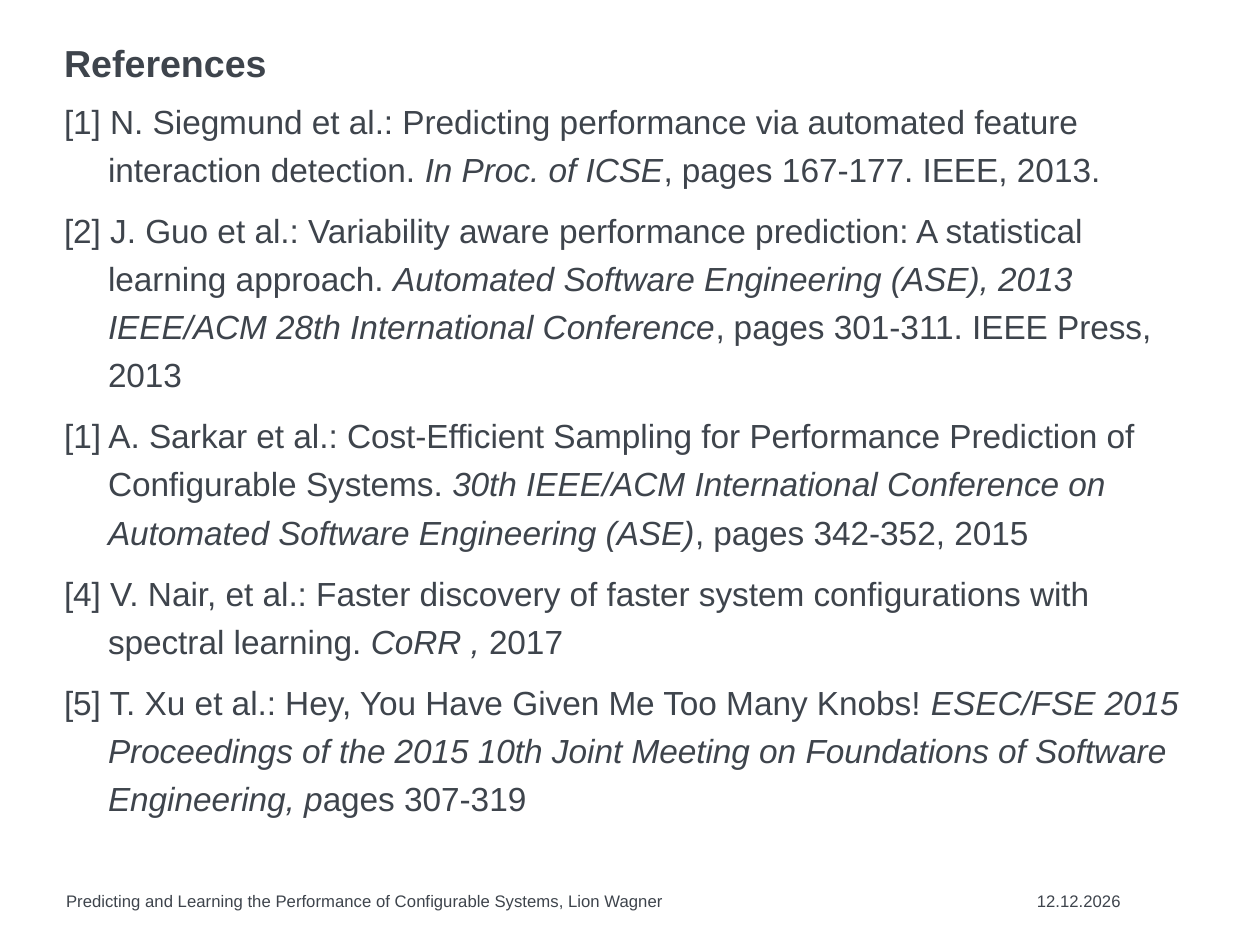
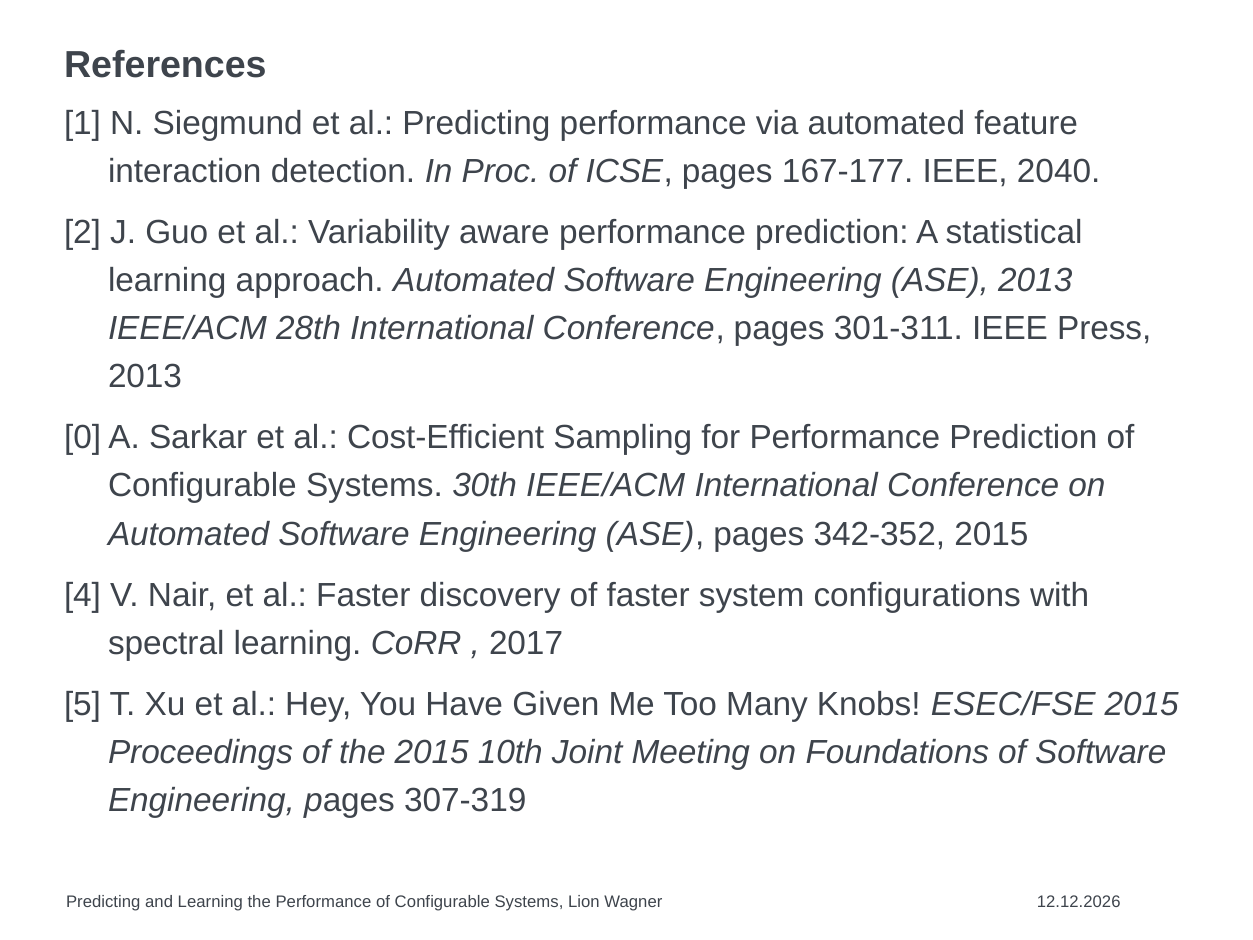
IEEE 2013: 2013 -> 2040 (1059, 171)
1: 1 -> 0 (83, 438)
